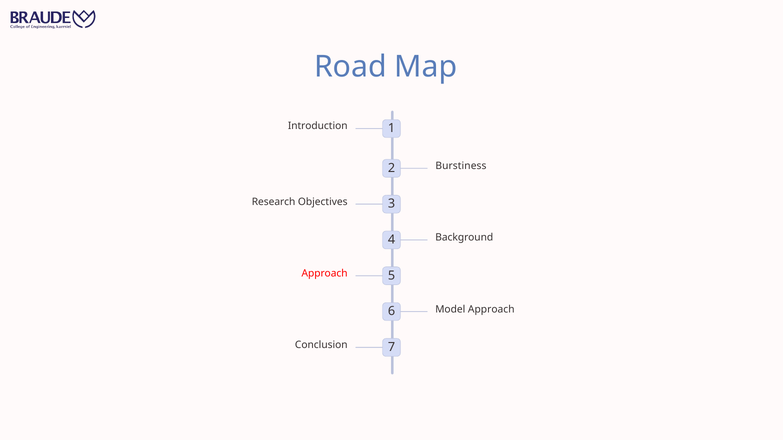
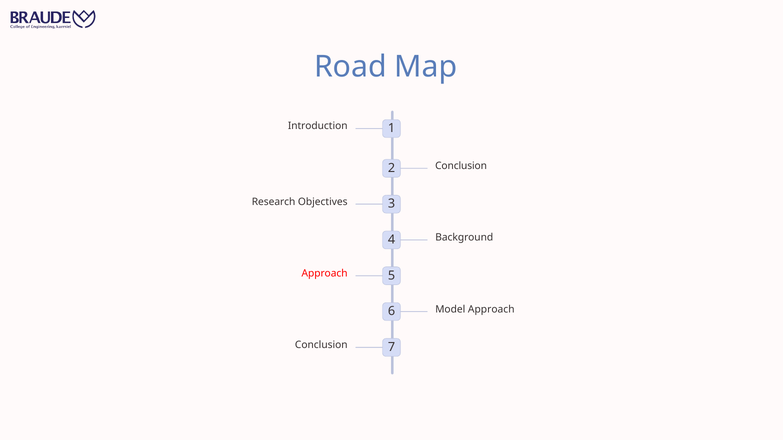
2 Burstiness: Burstiness -> Conclusion (461, 166)
